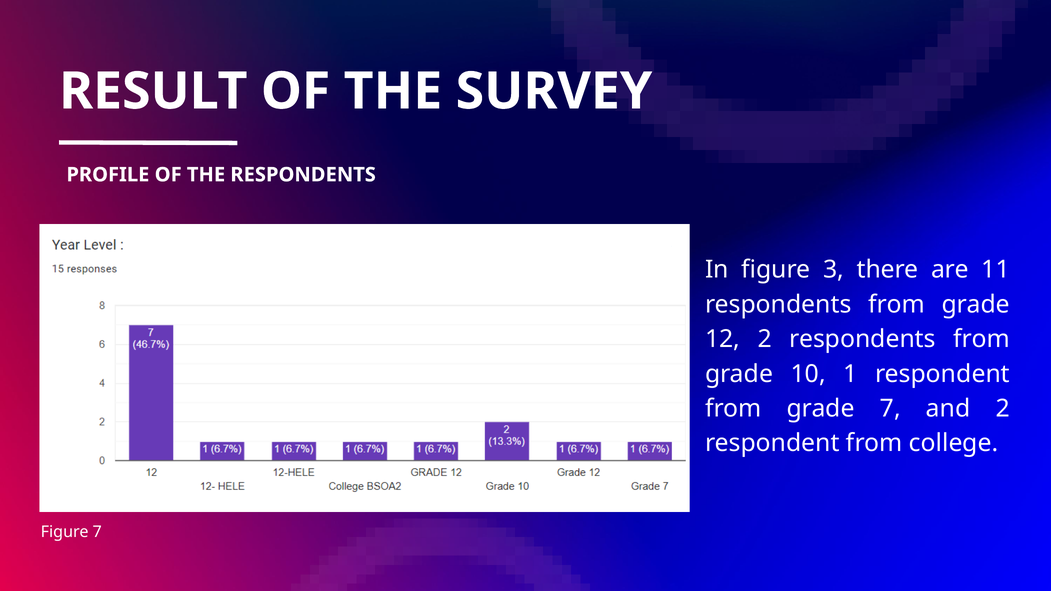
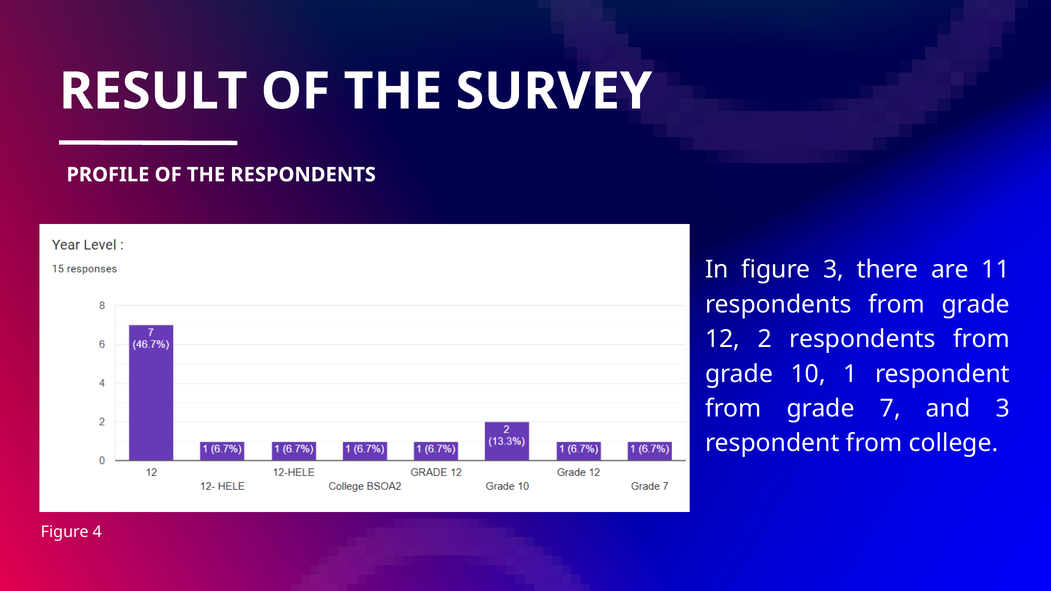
and 2: 2 -> 3 (1003, 409)
Figure 7: 7 -> 4 (97, 532)
